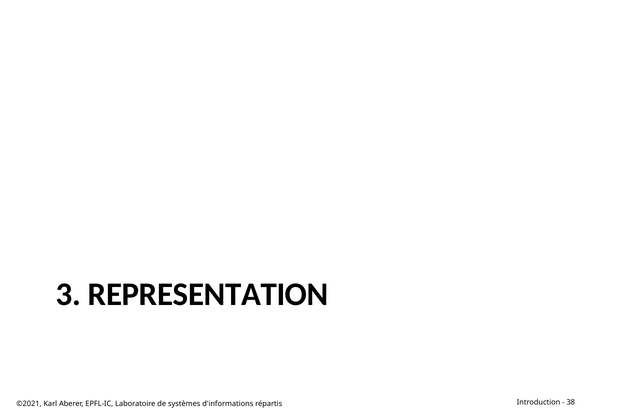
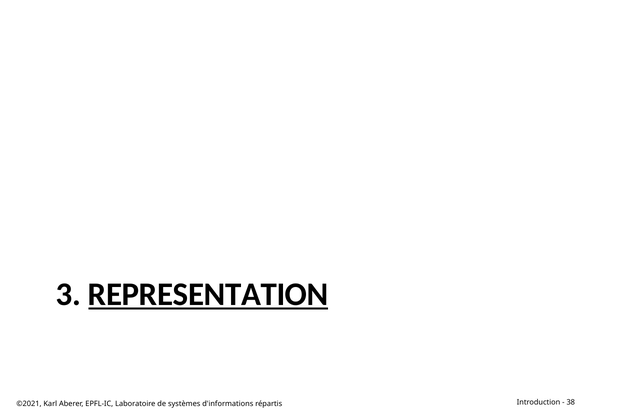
REPRESENTATION underline: none -> present (208, 294)
